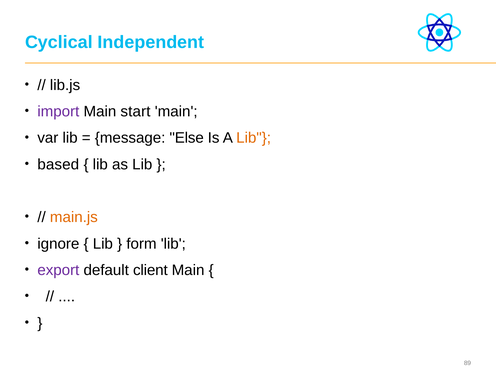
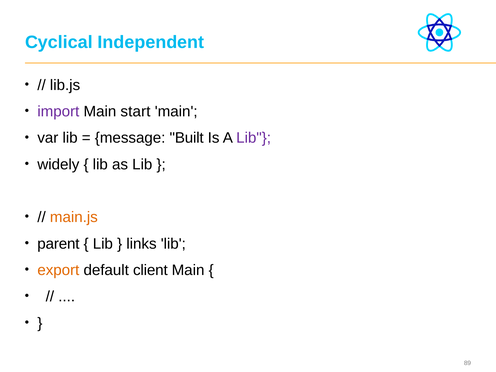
Else: Else -> Built (187, 138)
Lib colour: orange -> purple (254, 138)
based: based -> widely (58, 164)
ignore: ignore -> parent (58, 244)
form: form -> links (141, 244)
export colour: purple -> orange (58, 270)
